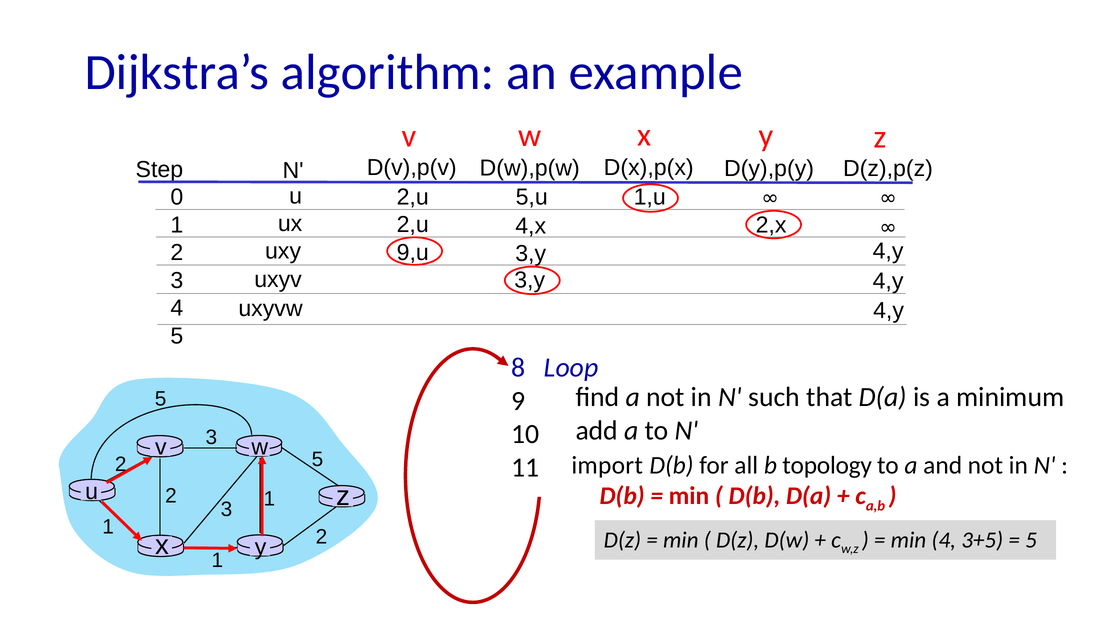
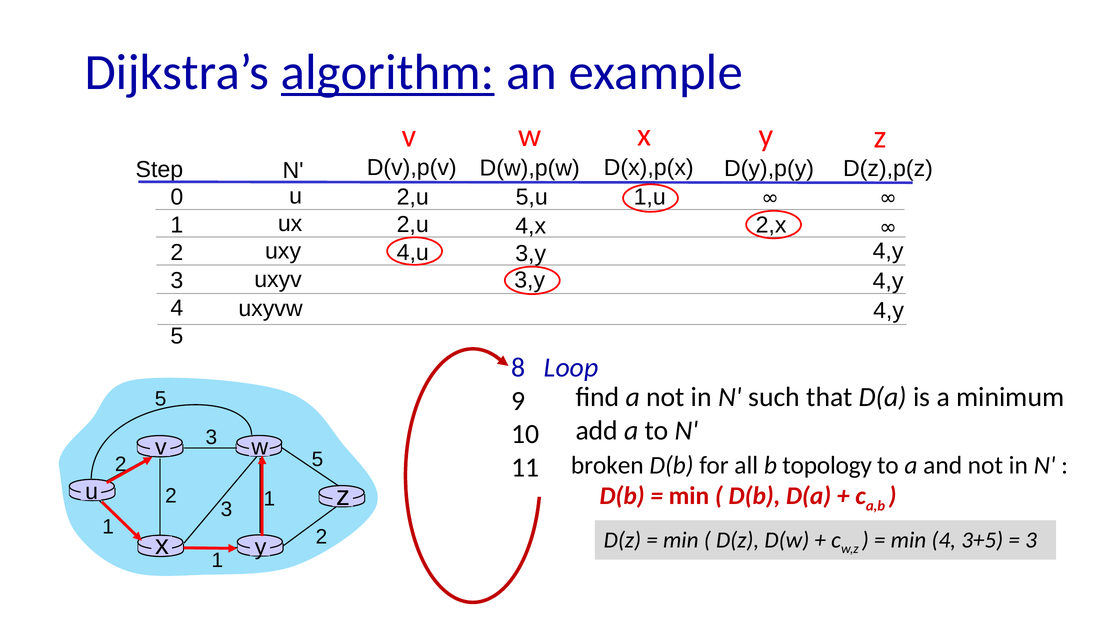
algorithm underline: none -> present (388, 73)
9,u: 9,u -> 4,u (413, 253)
import: import -> broken (607, 466)
5: 5 -> 3 (1031, 540)
